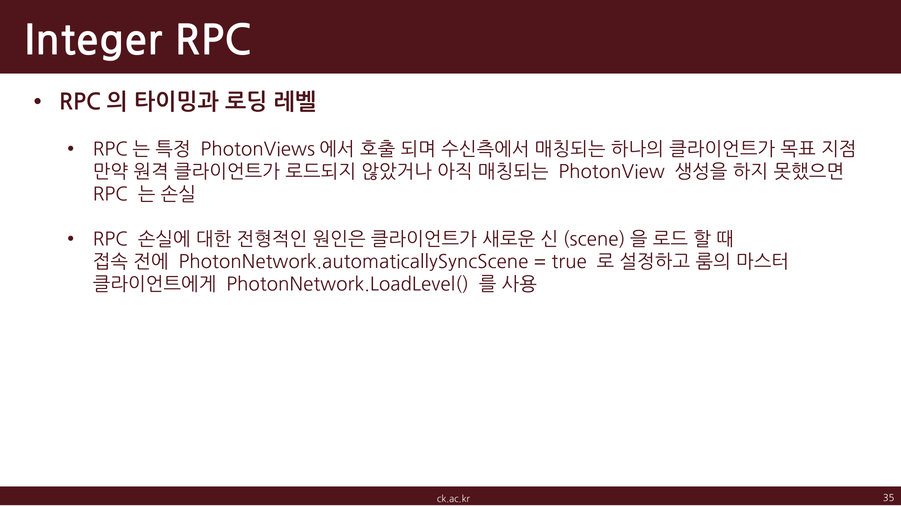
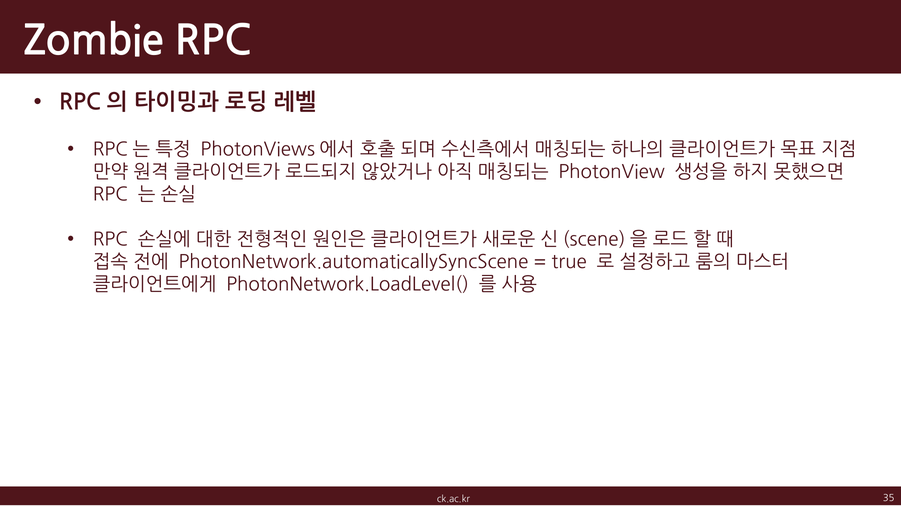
Integer: Integer -> Zombie (94, 41)
